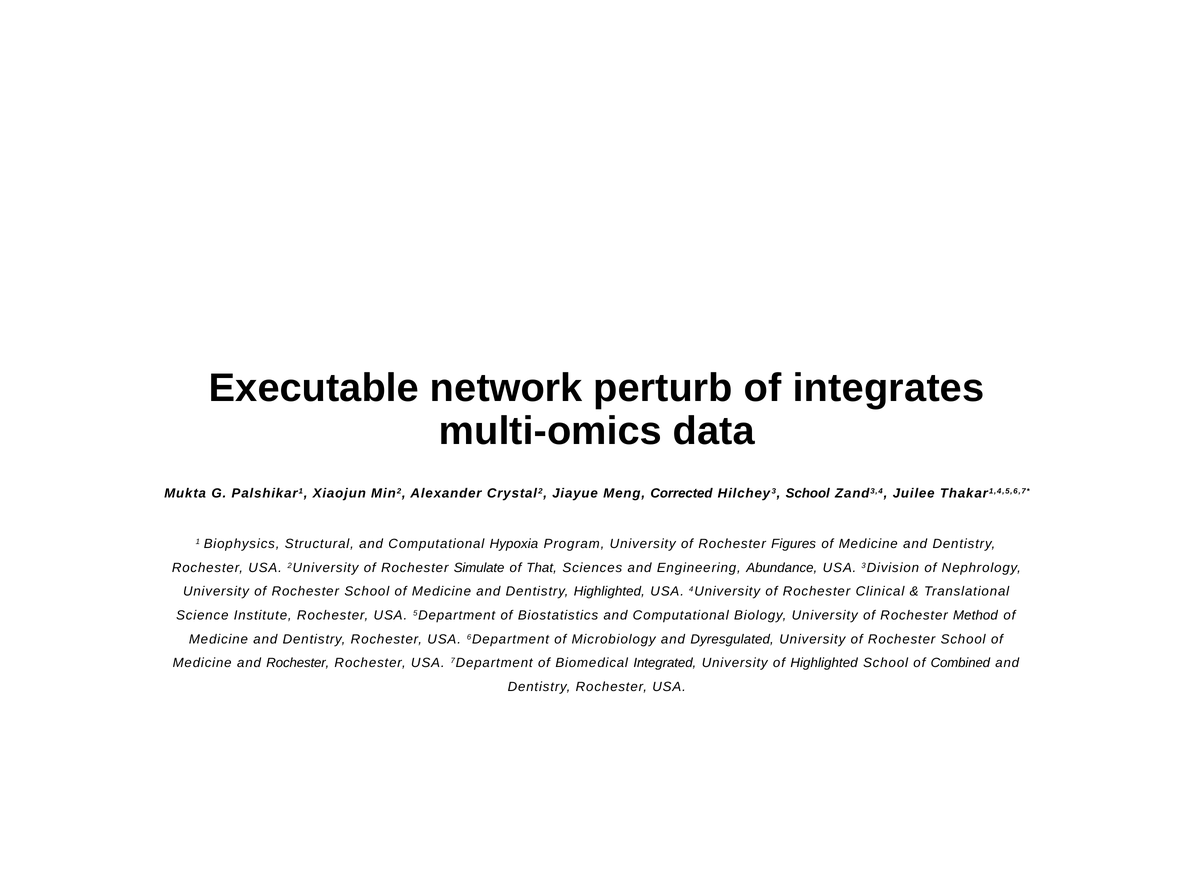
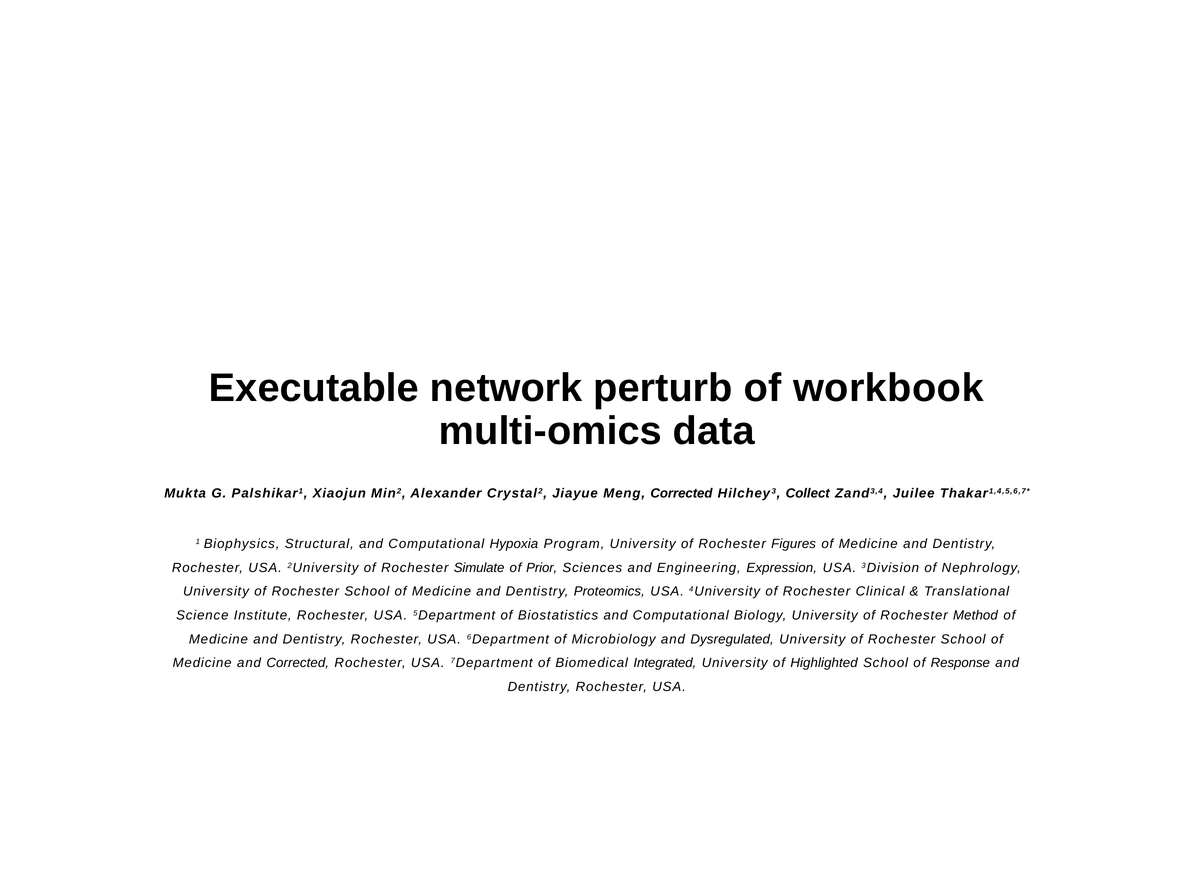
integrates: integrates -> workbook (888, 388)
Hilchey3 School: School -> Collect (808, 493)
That: That -> Prior (542, 567)
Abundance: Abundance -> Expression (782, 567)
Dentistry Highlighted: Highlighted -> Proteomics (609, 591)
Dyresgulated: Dyresgulated -> Dysregulated (732, 639)
and Rochester: Rochester -> Corrected (298, 663)
Combined: Combined -> Response (960, 663)
